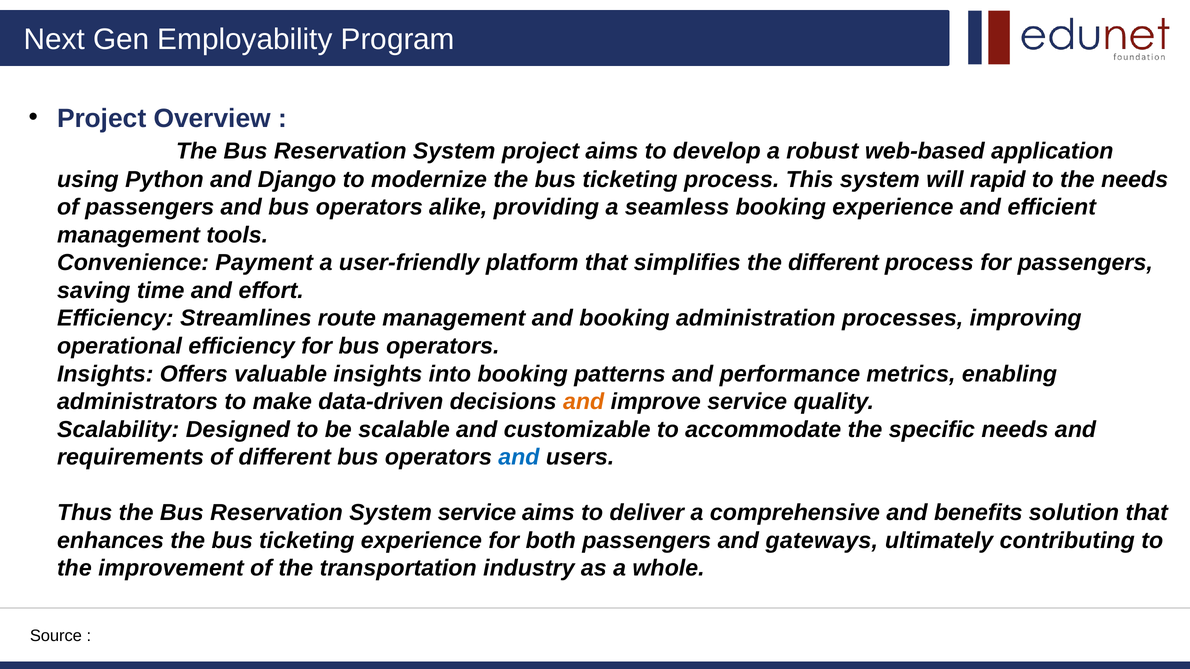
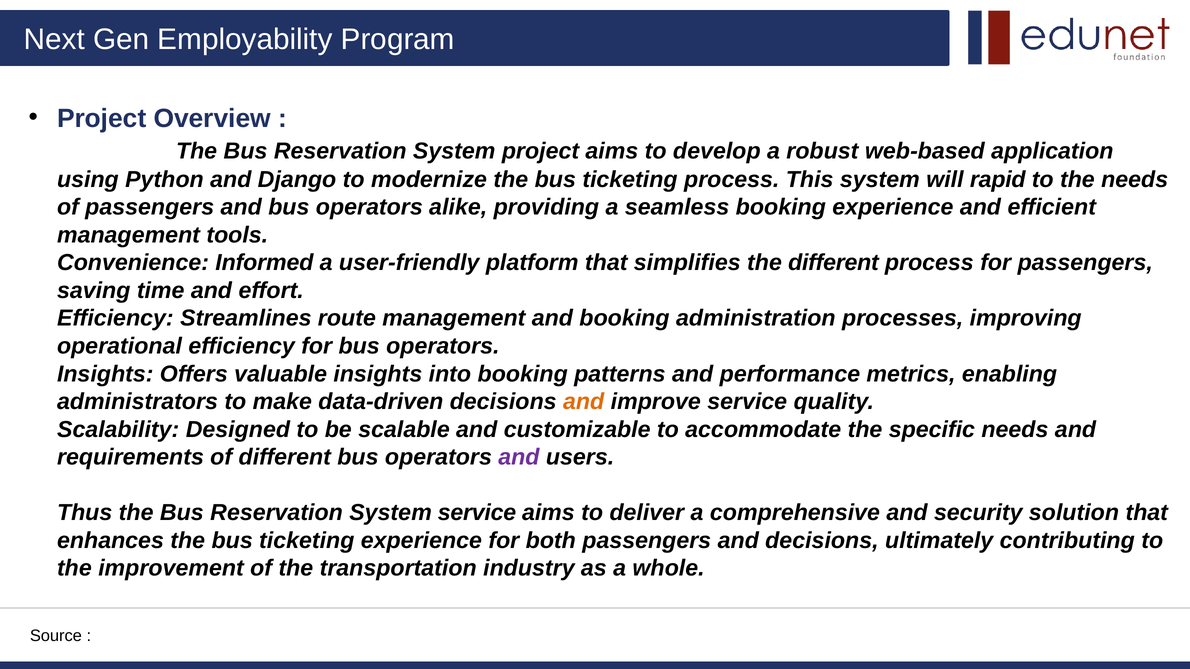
Payment: Payment -> Informed (264, 263)
and colour: blue -> purple (519, 457)
benefits: benefits -> security (978, 513)
and gateways: gateways -> decisions (822, 541)
